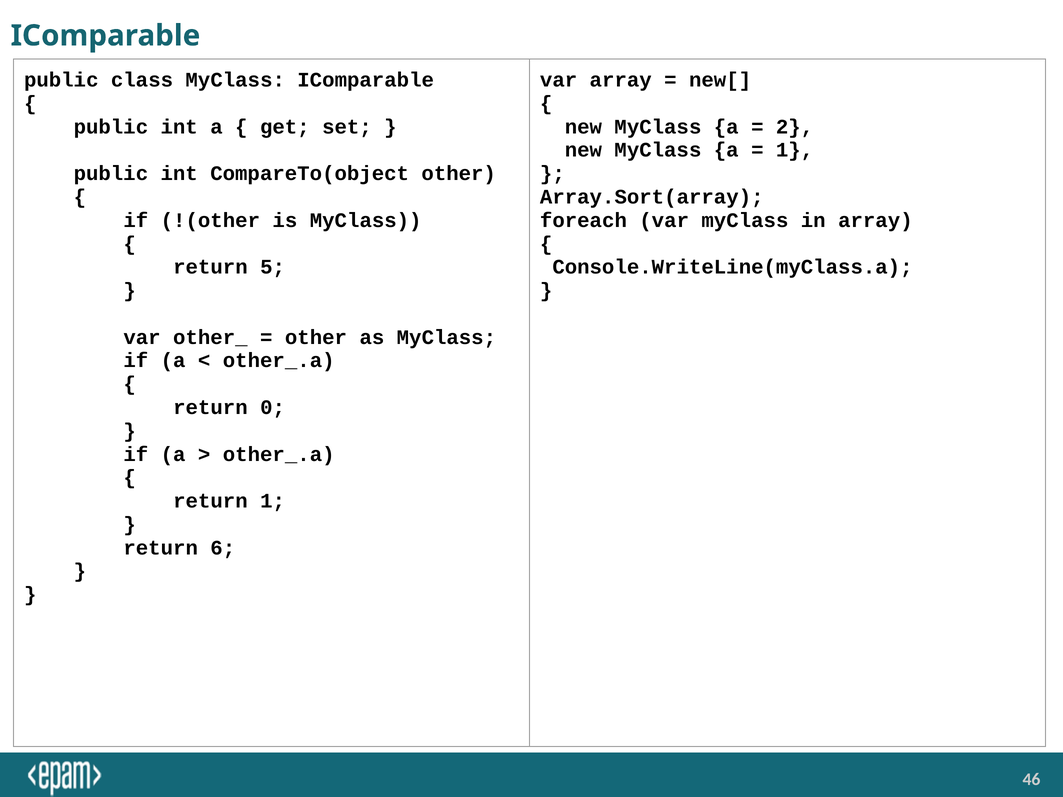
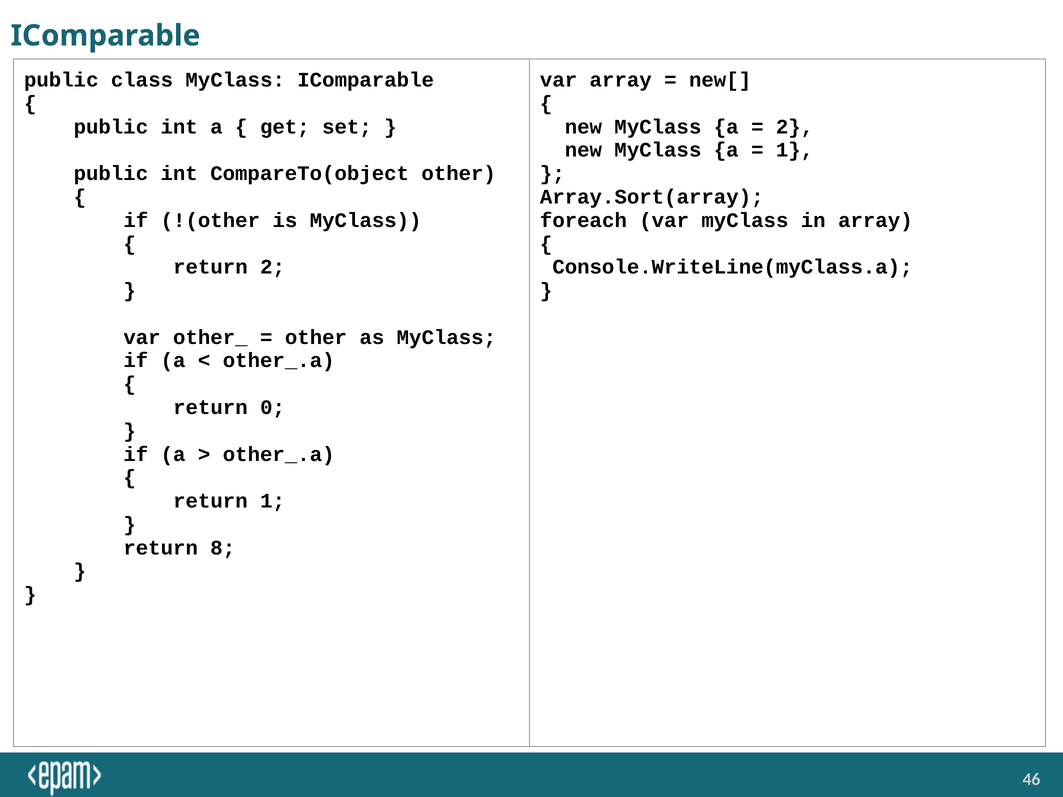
return 5: 5 -> 2 (273, 267)
6: 6 -> 8 (223, 548)
